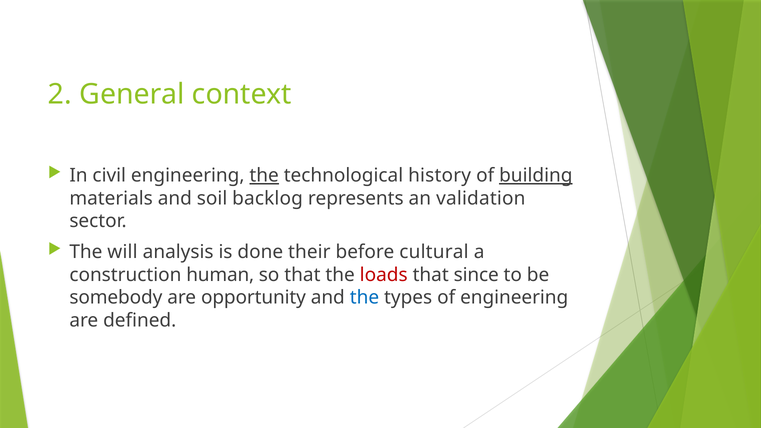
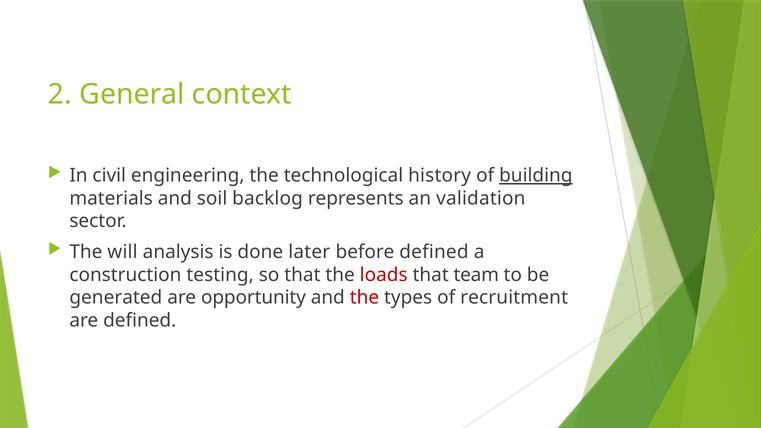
the underline: present -> none (264, 176)
their: their -> later (309, 252)
before cultural: cultural -> defined (434, 252)
human: human -> testing (220, 275)
since: since -> team (476, 275)
somebody: somebody -> generated (116, 298)
the colour: blue -> red (364, 298)
of engineering: engineering -> recruitment (514, 298)
